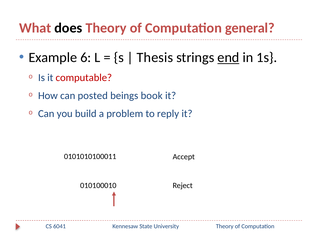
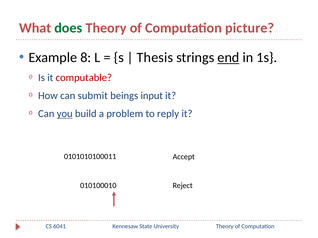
does colour: black -> green (68, 28)
general: general -> picture (250, 28)
6: 6 -> 8 (86, 58)
posted: posted -> submit (93, 96)
book: book -> input (152, 96)
you underline: none -> present (65, 114)
